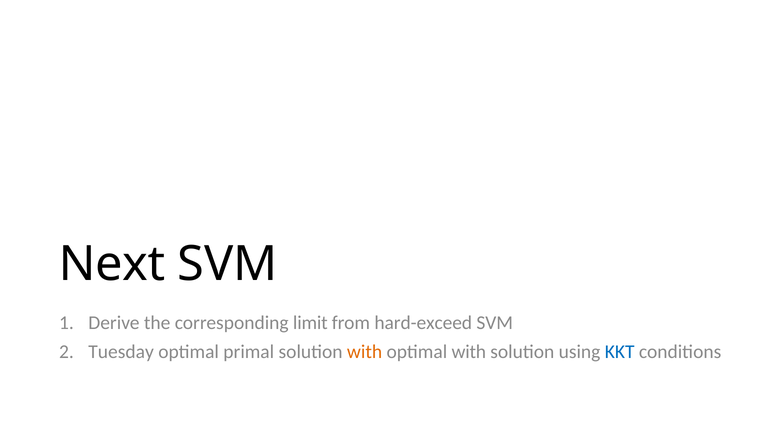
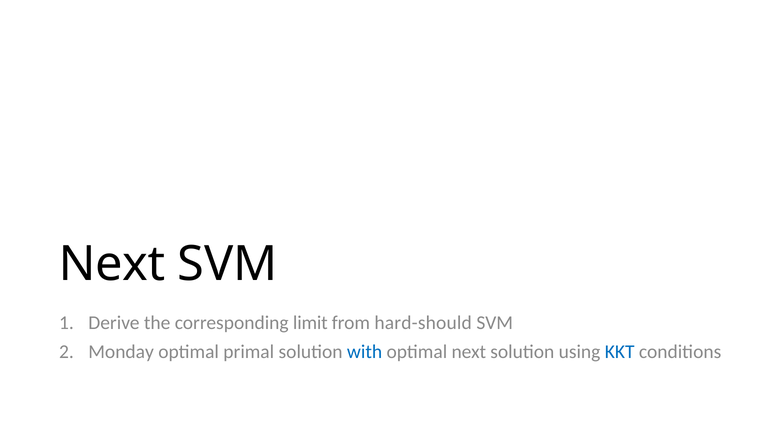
hard-exceed: hard-exceed -> hard-should (423, 322)
Tuesday: Tuesday -> Monday (121, 352)
with colour: orange -> blue (365, 352)
optimal with: with -> next (469, 352)
